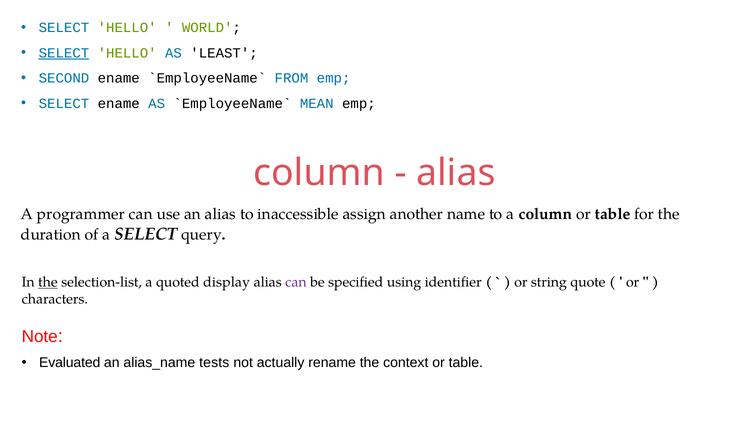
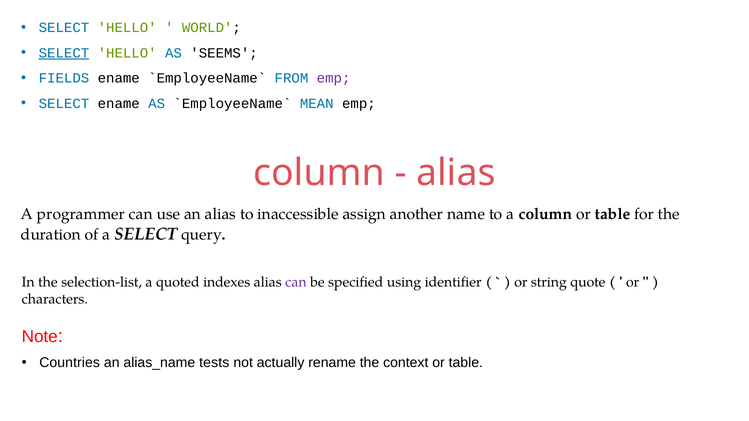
LEAST: LEAST -> SEEMS (224, 53)
SECOND: SECOND -> FIELDS (64, 78)
emp colour: blue -> purple (334, 78)
the underline: present -> none (48, 282)
display: display -> indexes (227, 282)
Evaluated: Evaluated -> Countries (70, 363)
